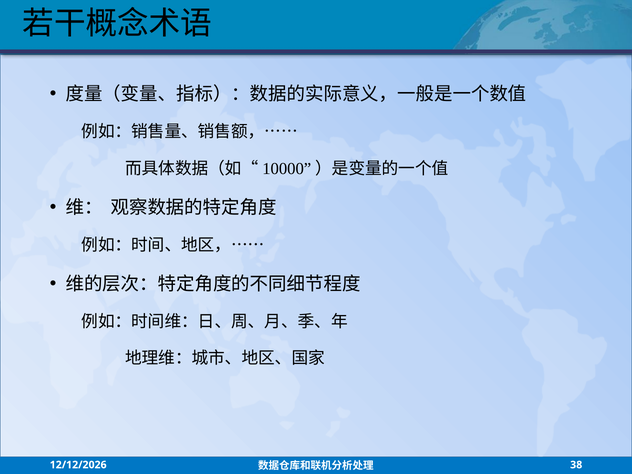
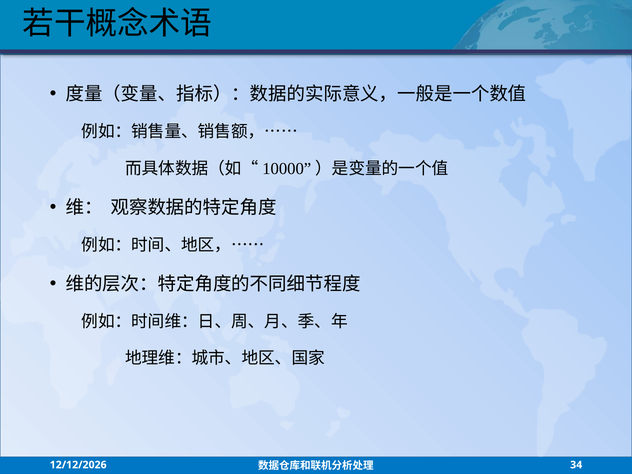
38: 38 -> 34 (576, 465)
